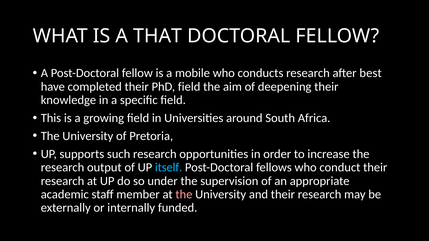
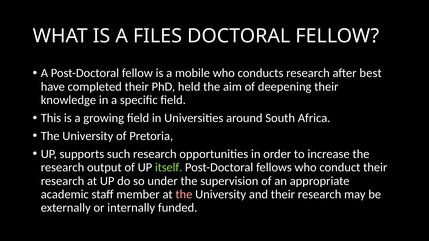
THAT: THAT -> FILES (158, 36)
PhD field: field -> held (189, 87)
itself colour: light blue -> light green (169, 168)
